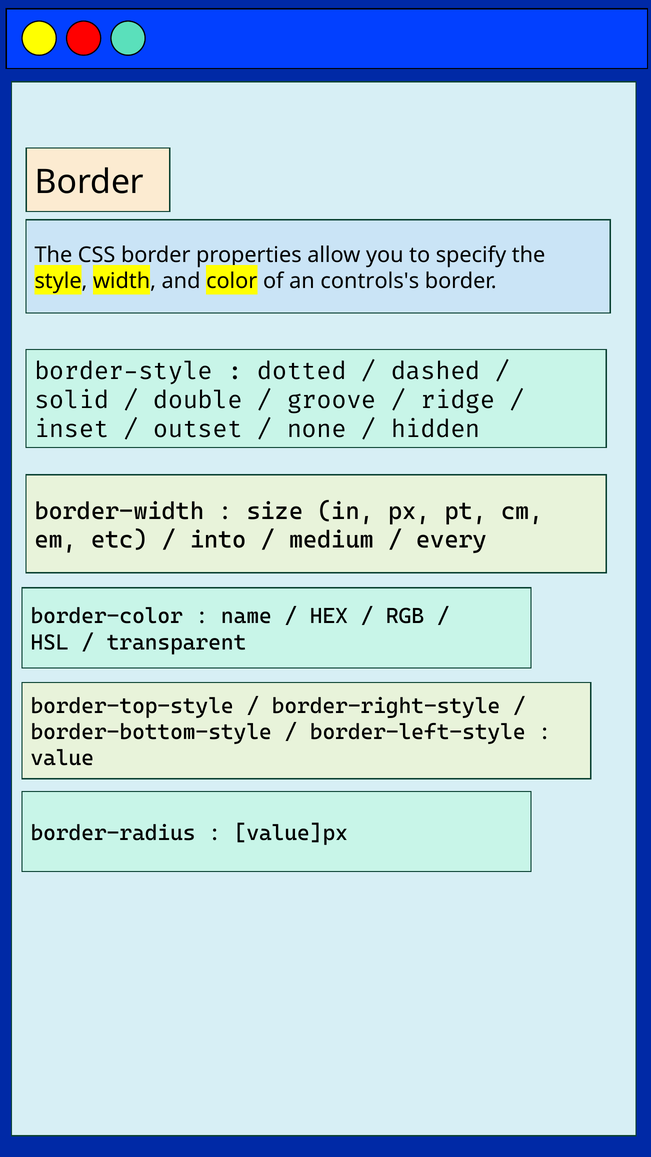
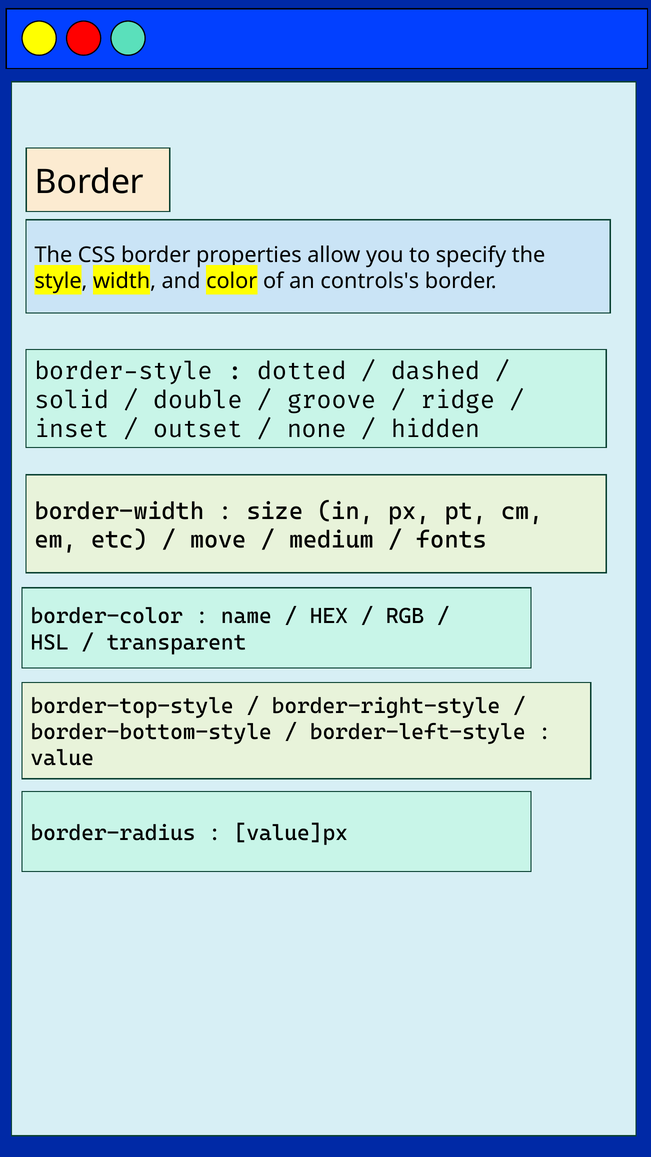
into: into -> move (218, 540)
every: every -> fonts (452, 540)
